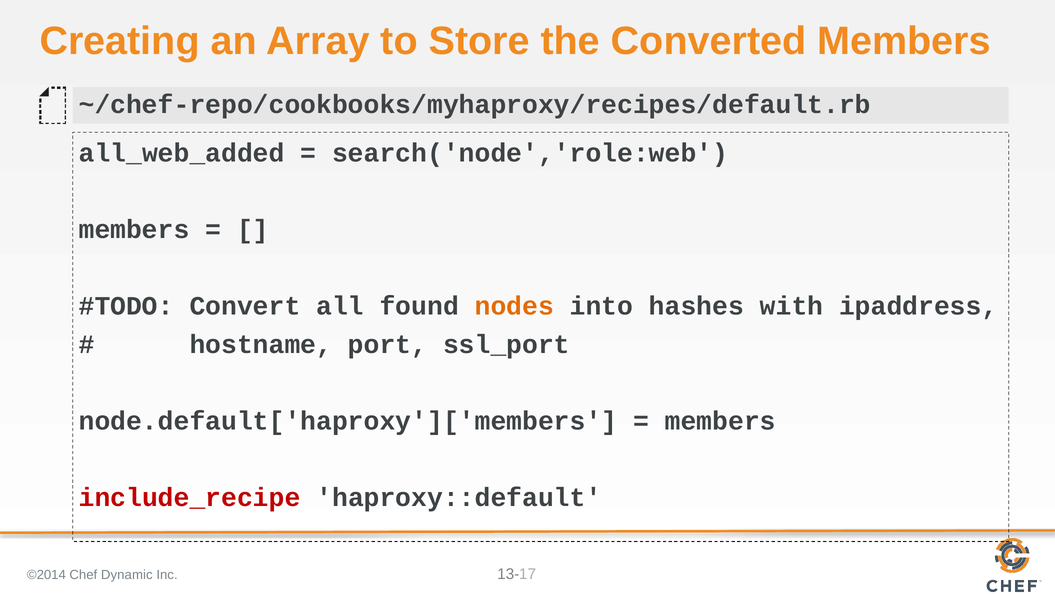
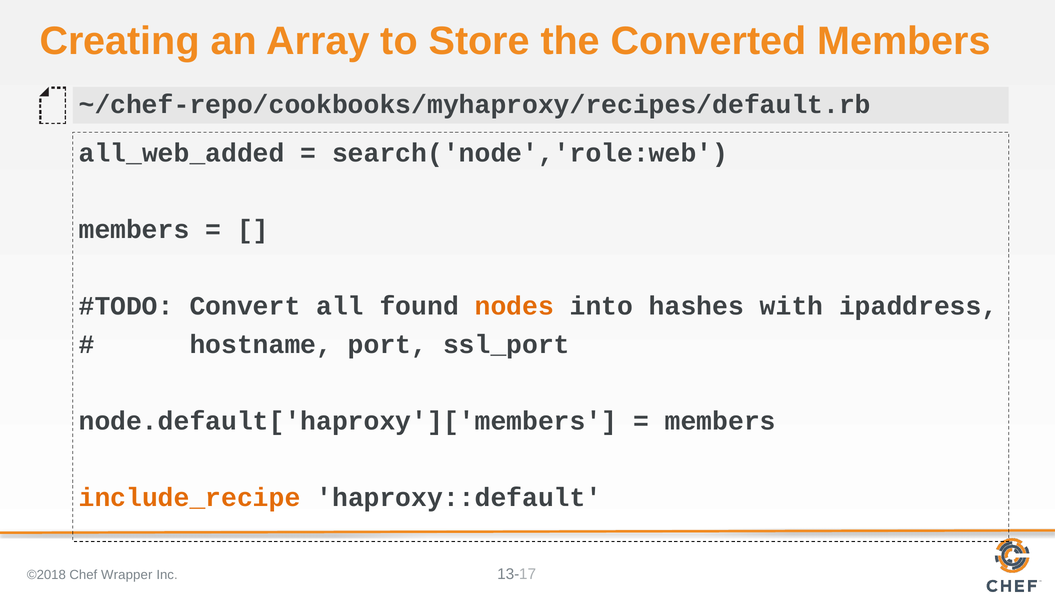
include_recipe colour: red -> orange (190, 497)
©2014: ©2014 -> ©2018 (46, 574)
Dynamic: Dynamic -> Wrapper (127, 574)
